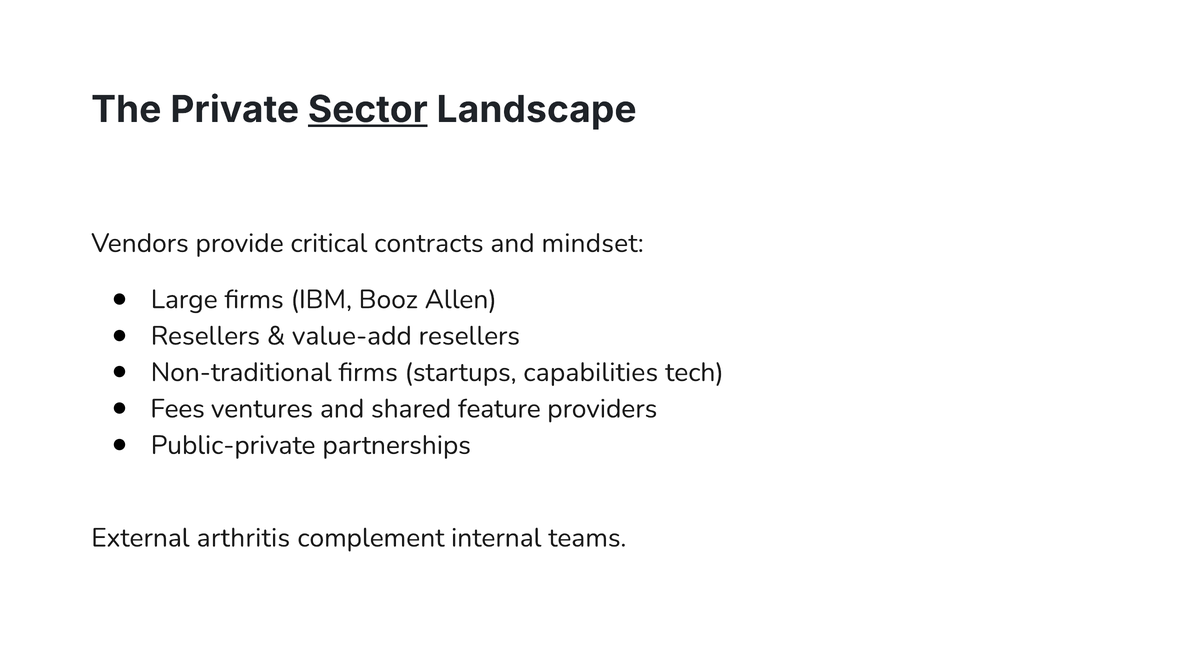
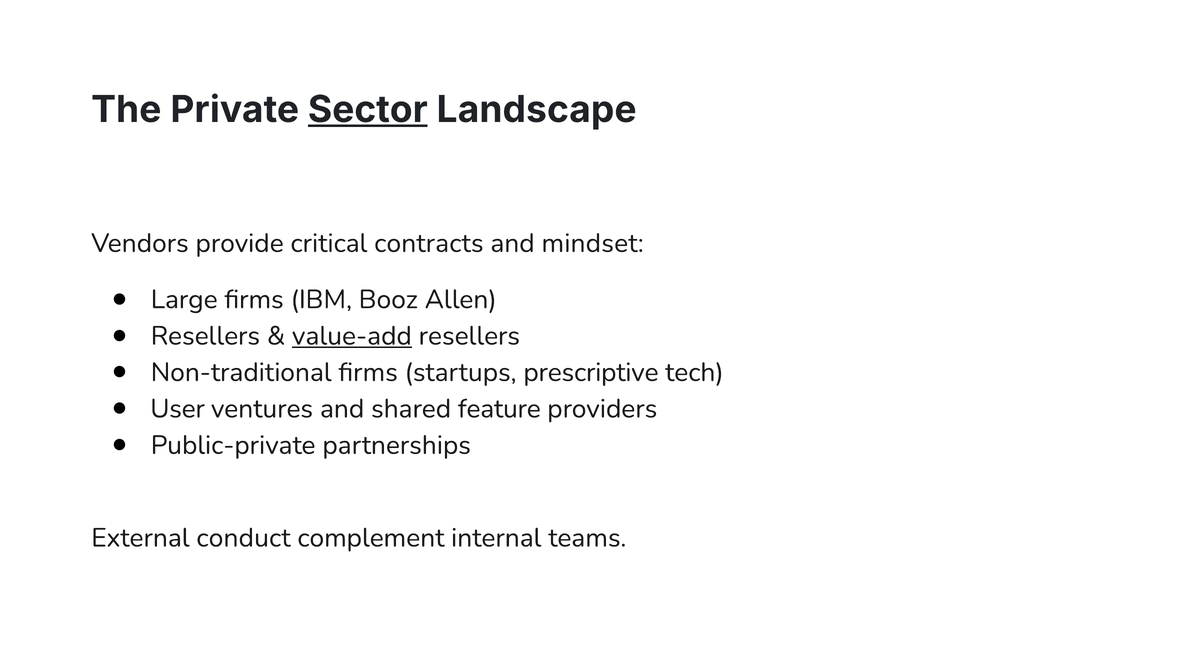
value-add underline: none -> present (352, 336)
capabilities: capabilities -> prescriptive (591, 373)
Fees: Fees -> User (178, 409)
arthritis: arthritis -> conduct (243, 538)
